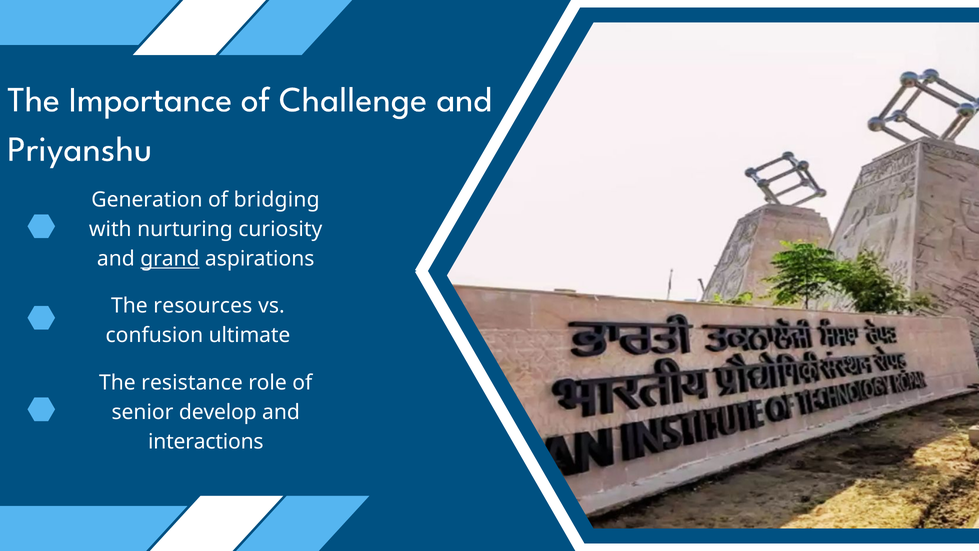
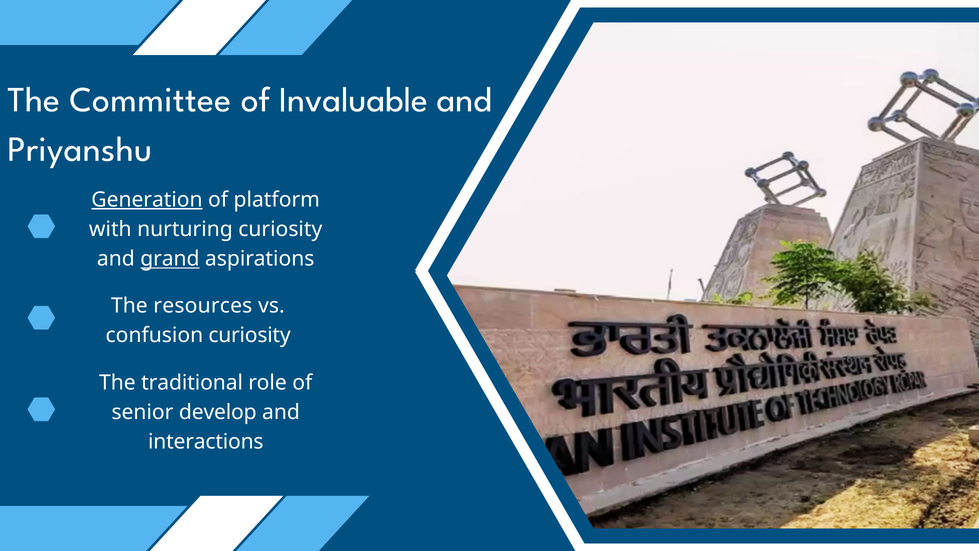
Importance: Importance -> Committee (150, 100)
Challenge: Challenge -> Invaluable (353, 100)
Generation underline: none -> present (147, 200)
bridging: bridging -> platform (277, 200)
confusion ultimate: ultimate -> curiosity (250, 335)
resistance: resistance -> traditional (192, 383)
